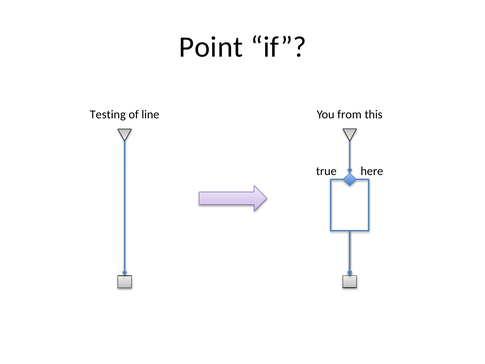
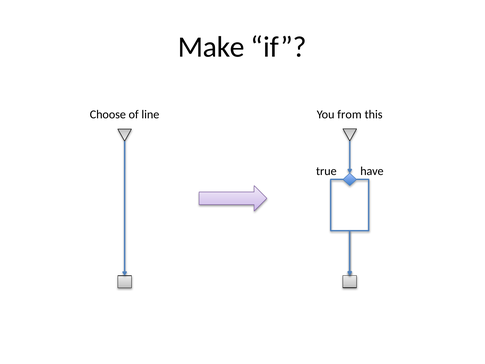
Point: Point -> Make (211, 47)
Testing: Testing -> Choose (108, 115)
here: here -> have (372, 171)
